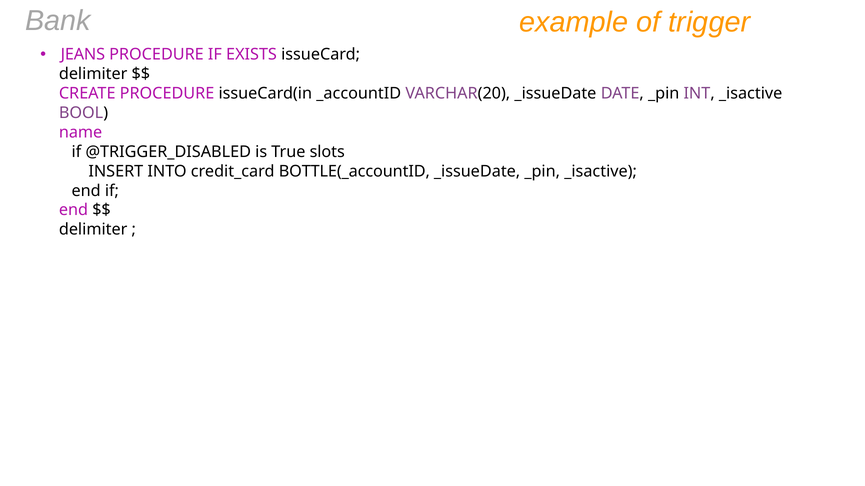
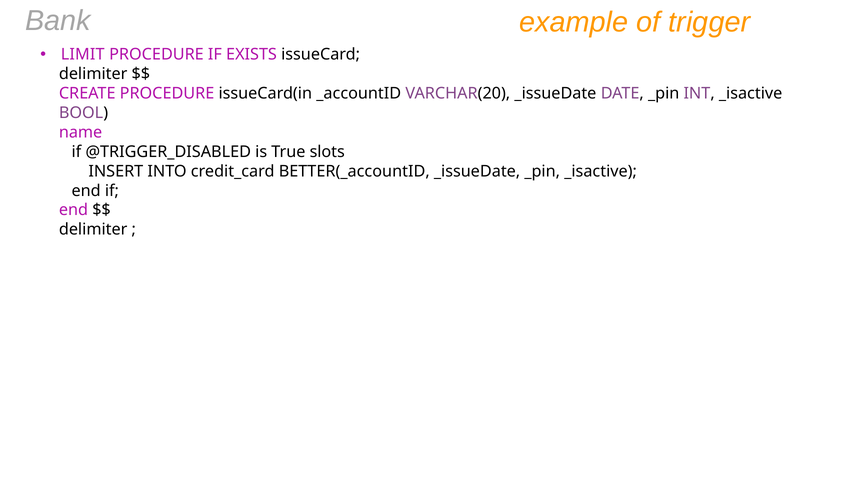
JEANS: JEANS -> LIMIT (83, 55)
BOTTLE(_accountID: BOTTLE(_accountID -> BETTER(_accountID (354, 171)
